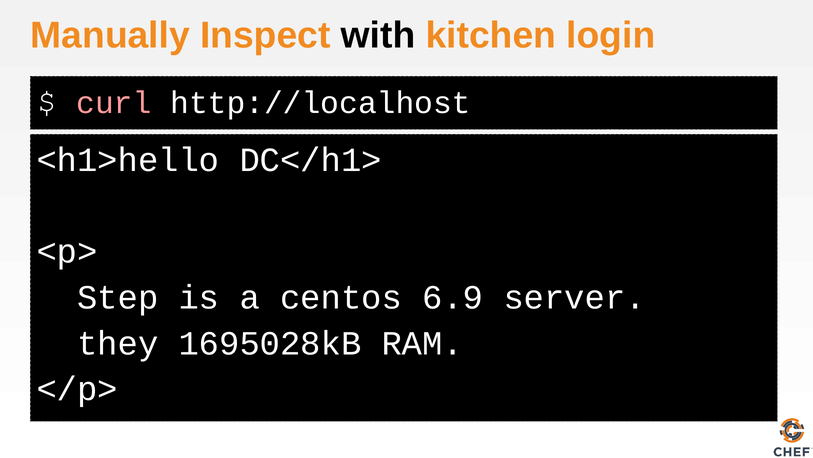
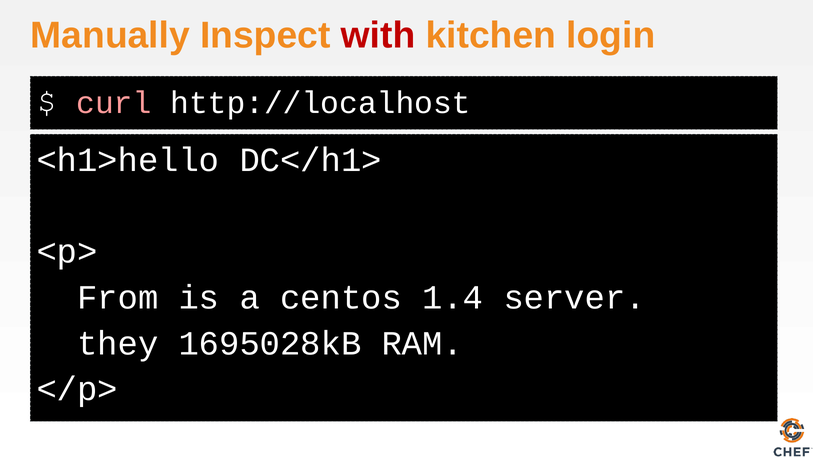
with colour: black -> red (378, 35)
Step: Step -> From (118, 297)
6.9: 6.9 -> 1.4 (453, 297)
